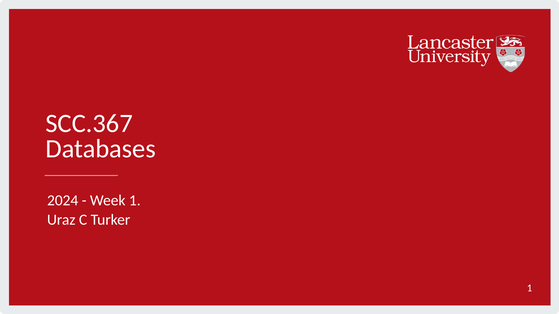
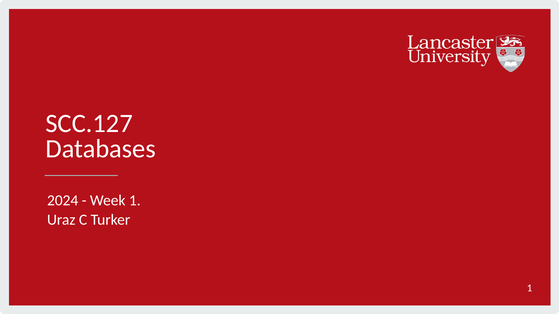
SCC.367: SCC.367 -> SCC.127 (89, 123)
